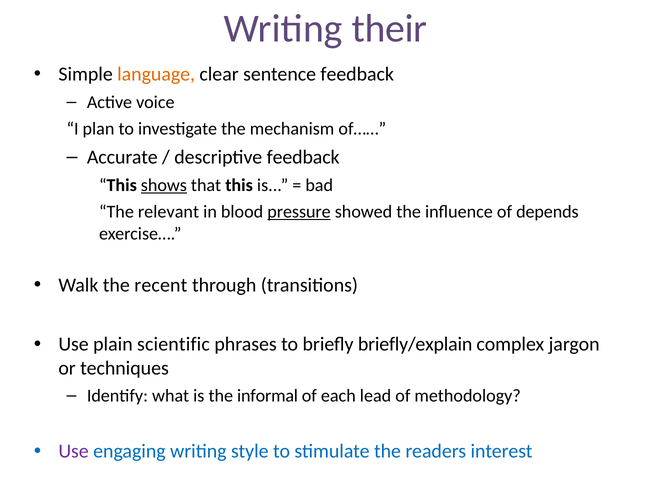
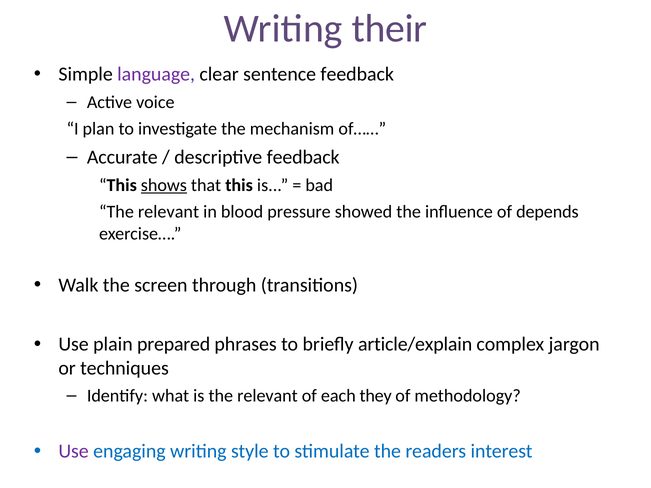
language colour: orange -> purple (156, 74)
pressure underline: present -> none (299, 212)
recent: recent -> screen (161, 285)
scientific: scientific -> prepared (174, 345)
briefly/explain: briefly/explain -> article/explain (415, 345)
is the informal: informal -> relevant (267, 396)
lead: lead -> they (376, 396)
